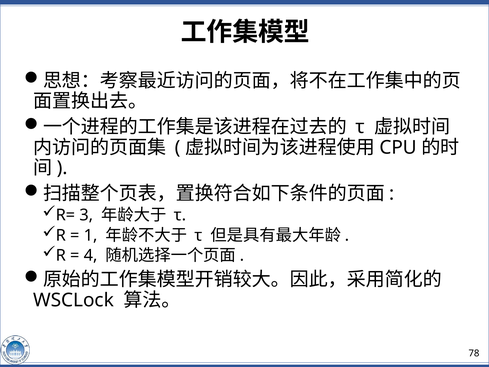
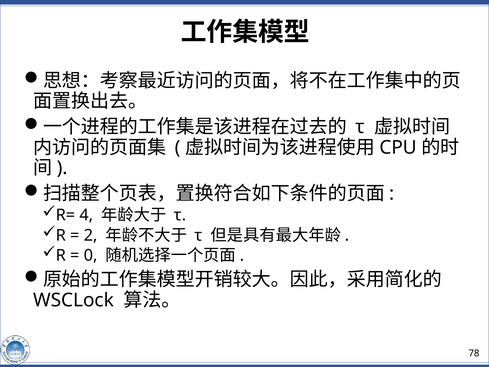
3: 3 -> 4 (86, 215)
1: 1 -> 2 (91, 235)
4: 4 -> 0 (91, 255)
